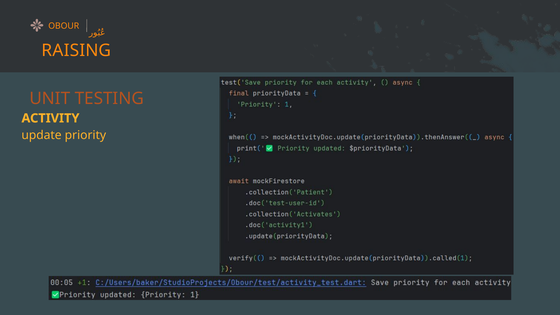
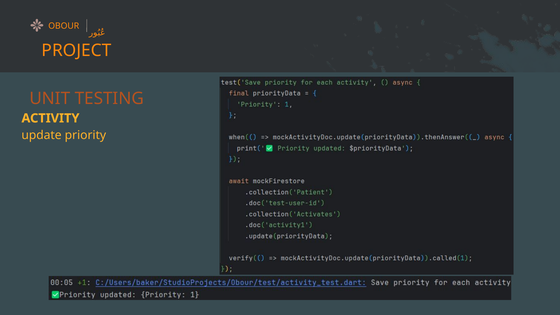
RAISING: RAISING -> PROJECT (76, 50)
